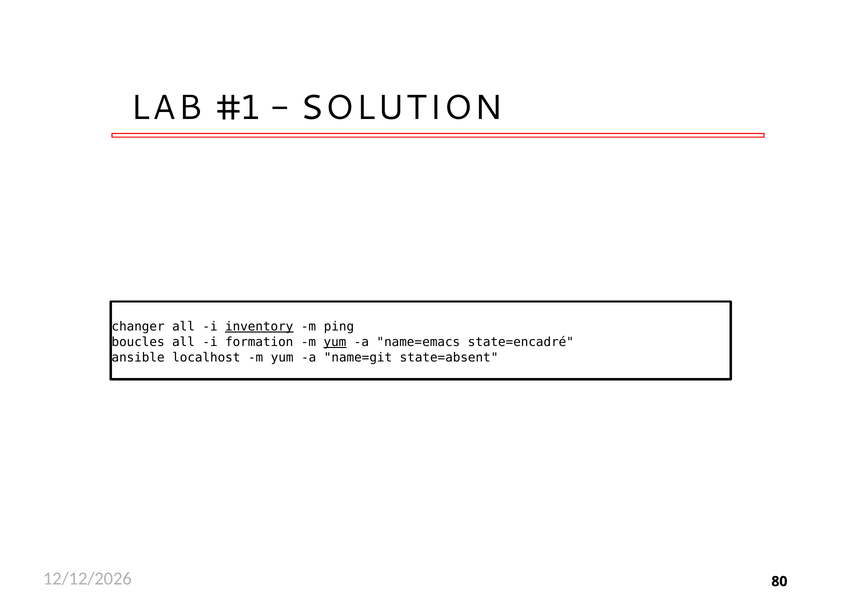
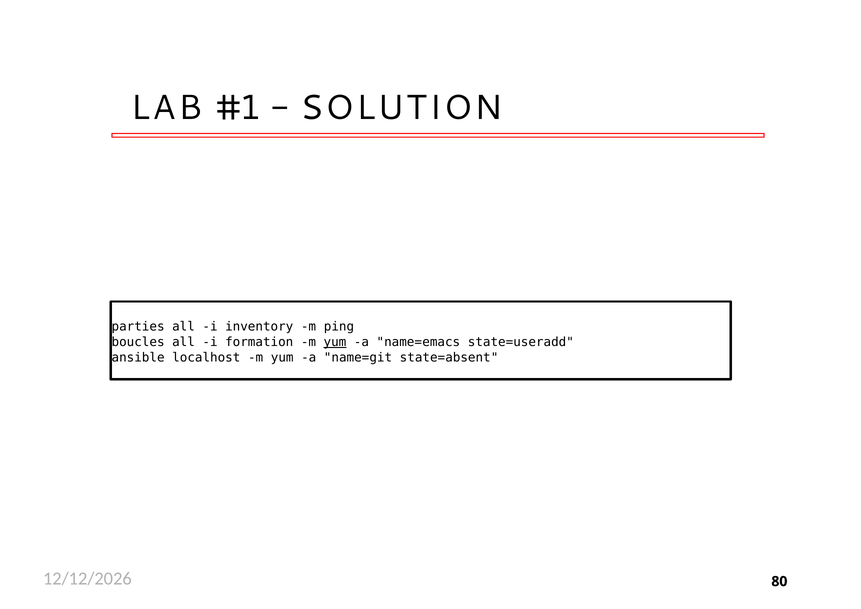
changer: changer -> parties (138, 326)
inventory underline: present -> none (259, 326)
state=encadré: state=encadré -> state=useradd (521, 342)
